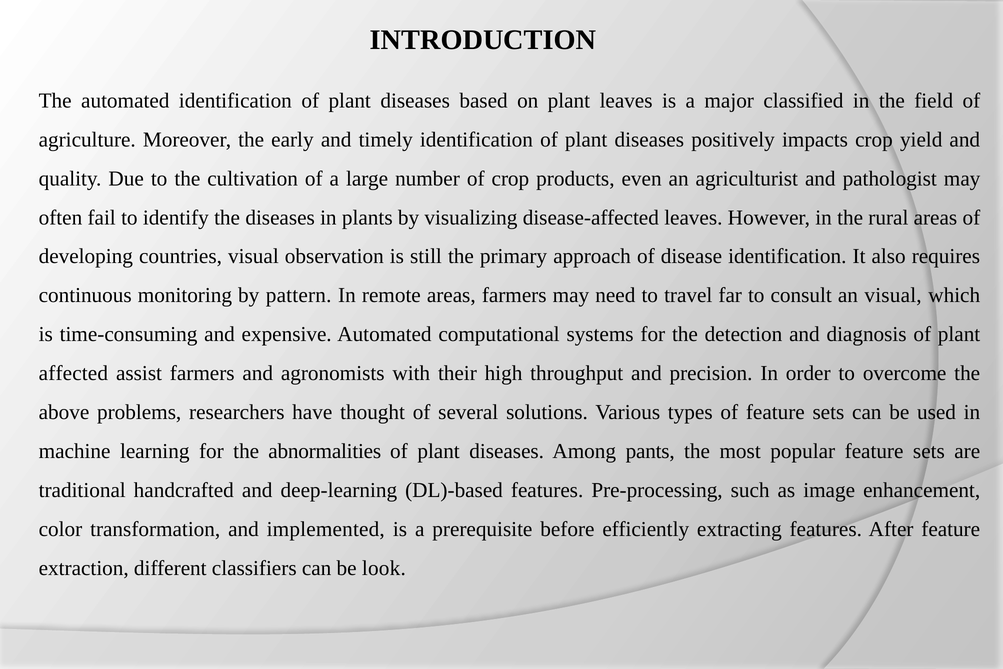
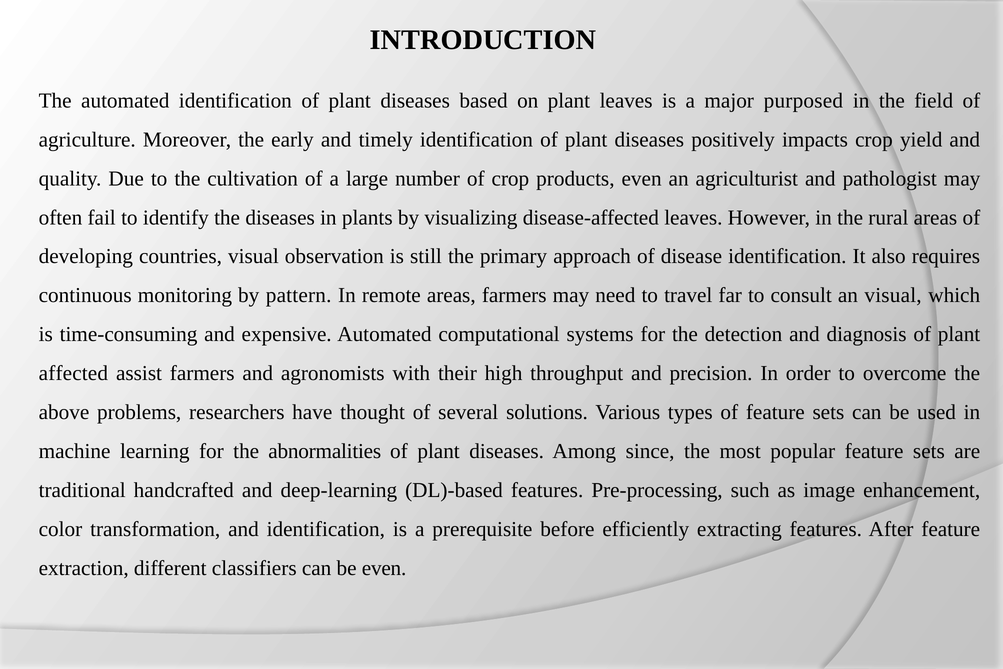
classified: classified -> purposed (803, 101)
pants: pants -> since (650, 451)
and implemented: implemented -> identification (326, 529)
be look: look -> even (384, 568)
